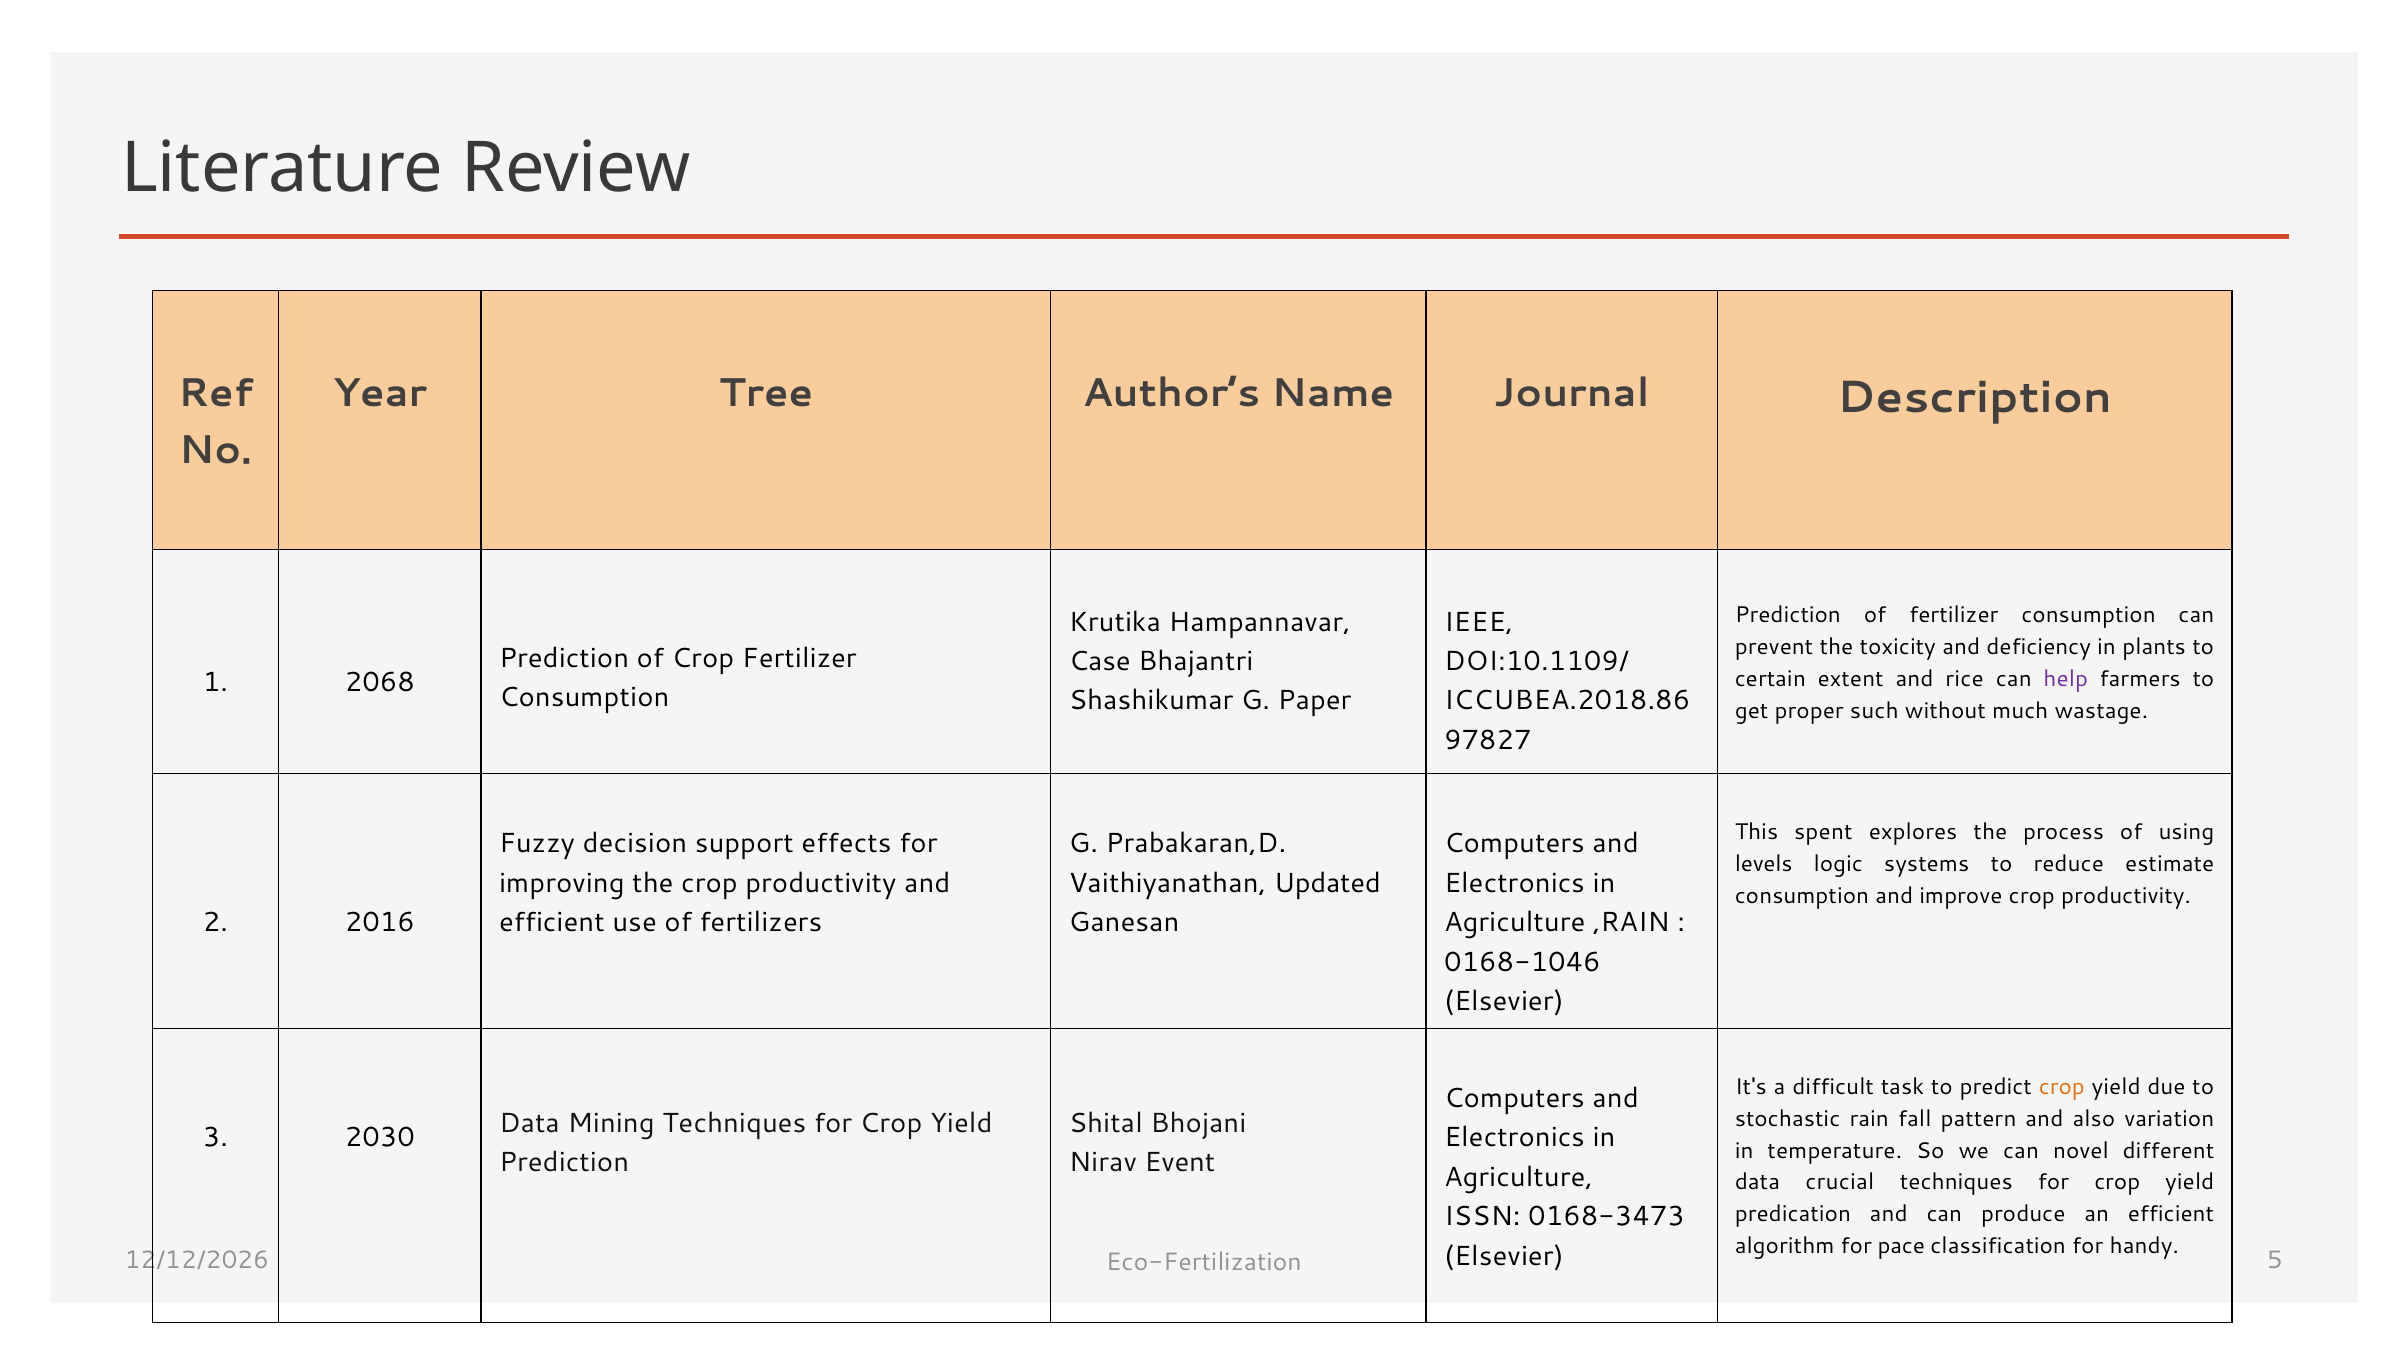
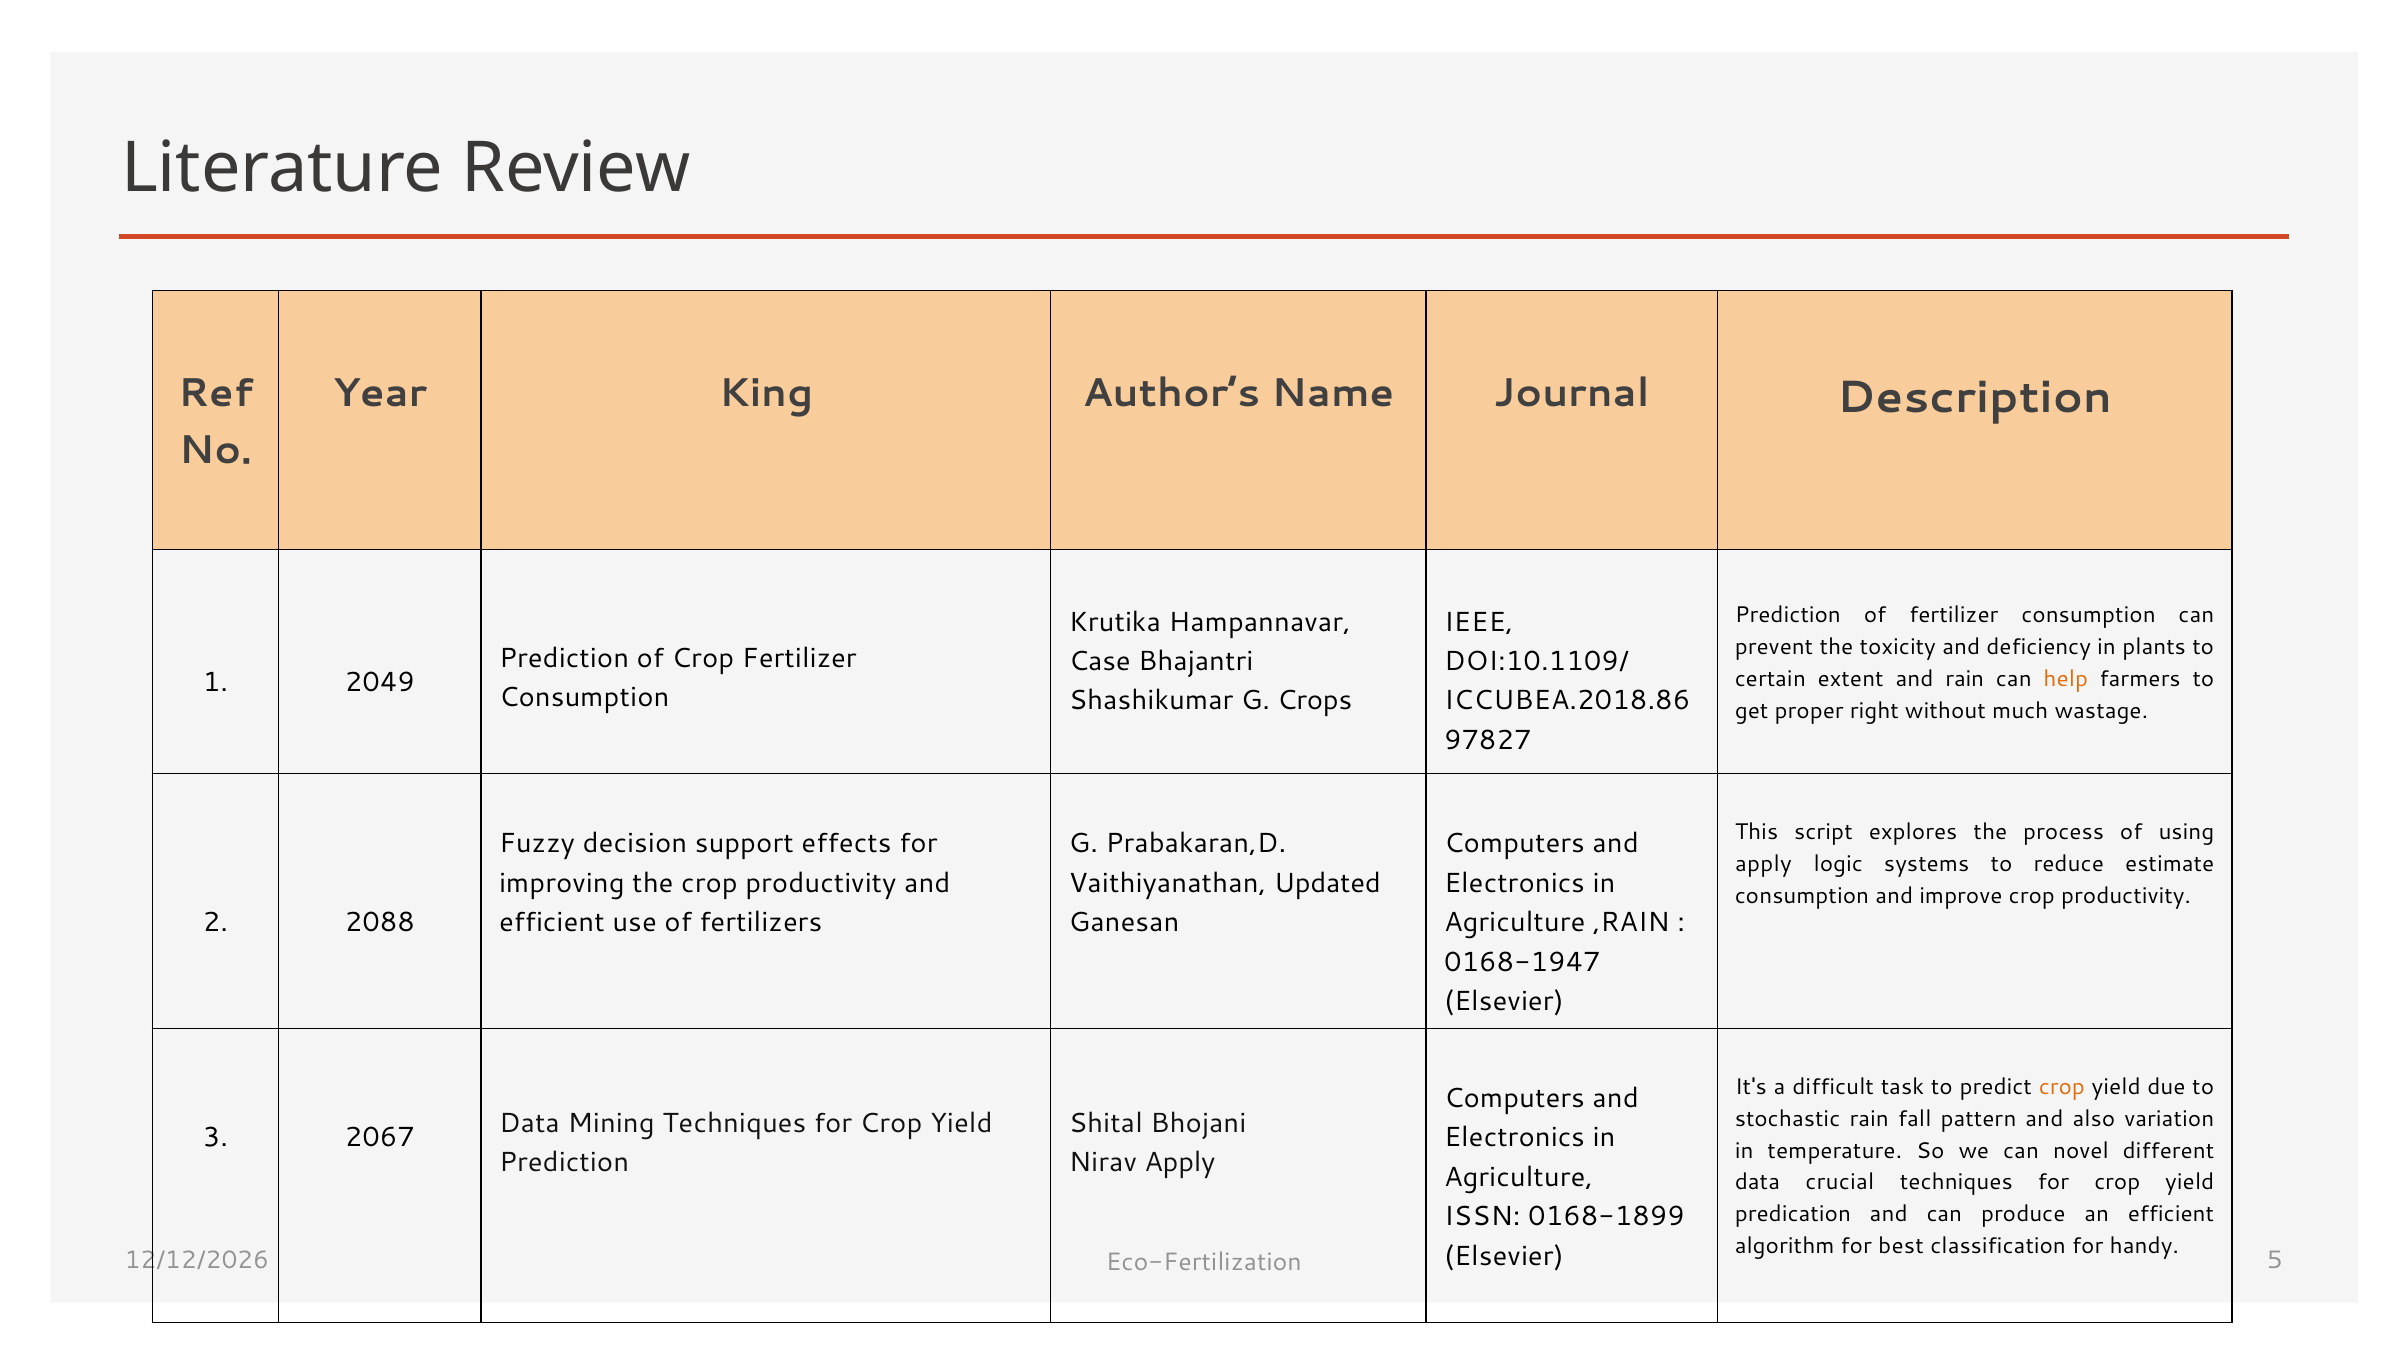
Tree: Tree -> King (766, 394)
and rice: rice -> rain (1965, 679)
help colour: purple -> orange (2066, 679)
2068: 2068 -> 2049 (380, 683)
Paper: Paper -> Crops (1315, 701)
such: such -> right (1874, 711)
spent: spent -> script (1823, 832)
levels: levels -> apply (1763, 864)
2016: 2016 -> 2088 (380, 923)
0168-1046: 0168-1046 -> 0168-1947 (1522, 962)
2030: 2030 -> 2067 (380, 1138)
Nirav Event: Event -> Apply (1180, 1163)
0168-3473: 0168-3473 -> 0168-1899 (1607, 1217)
pace: pace -> best (1901, 1247)
